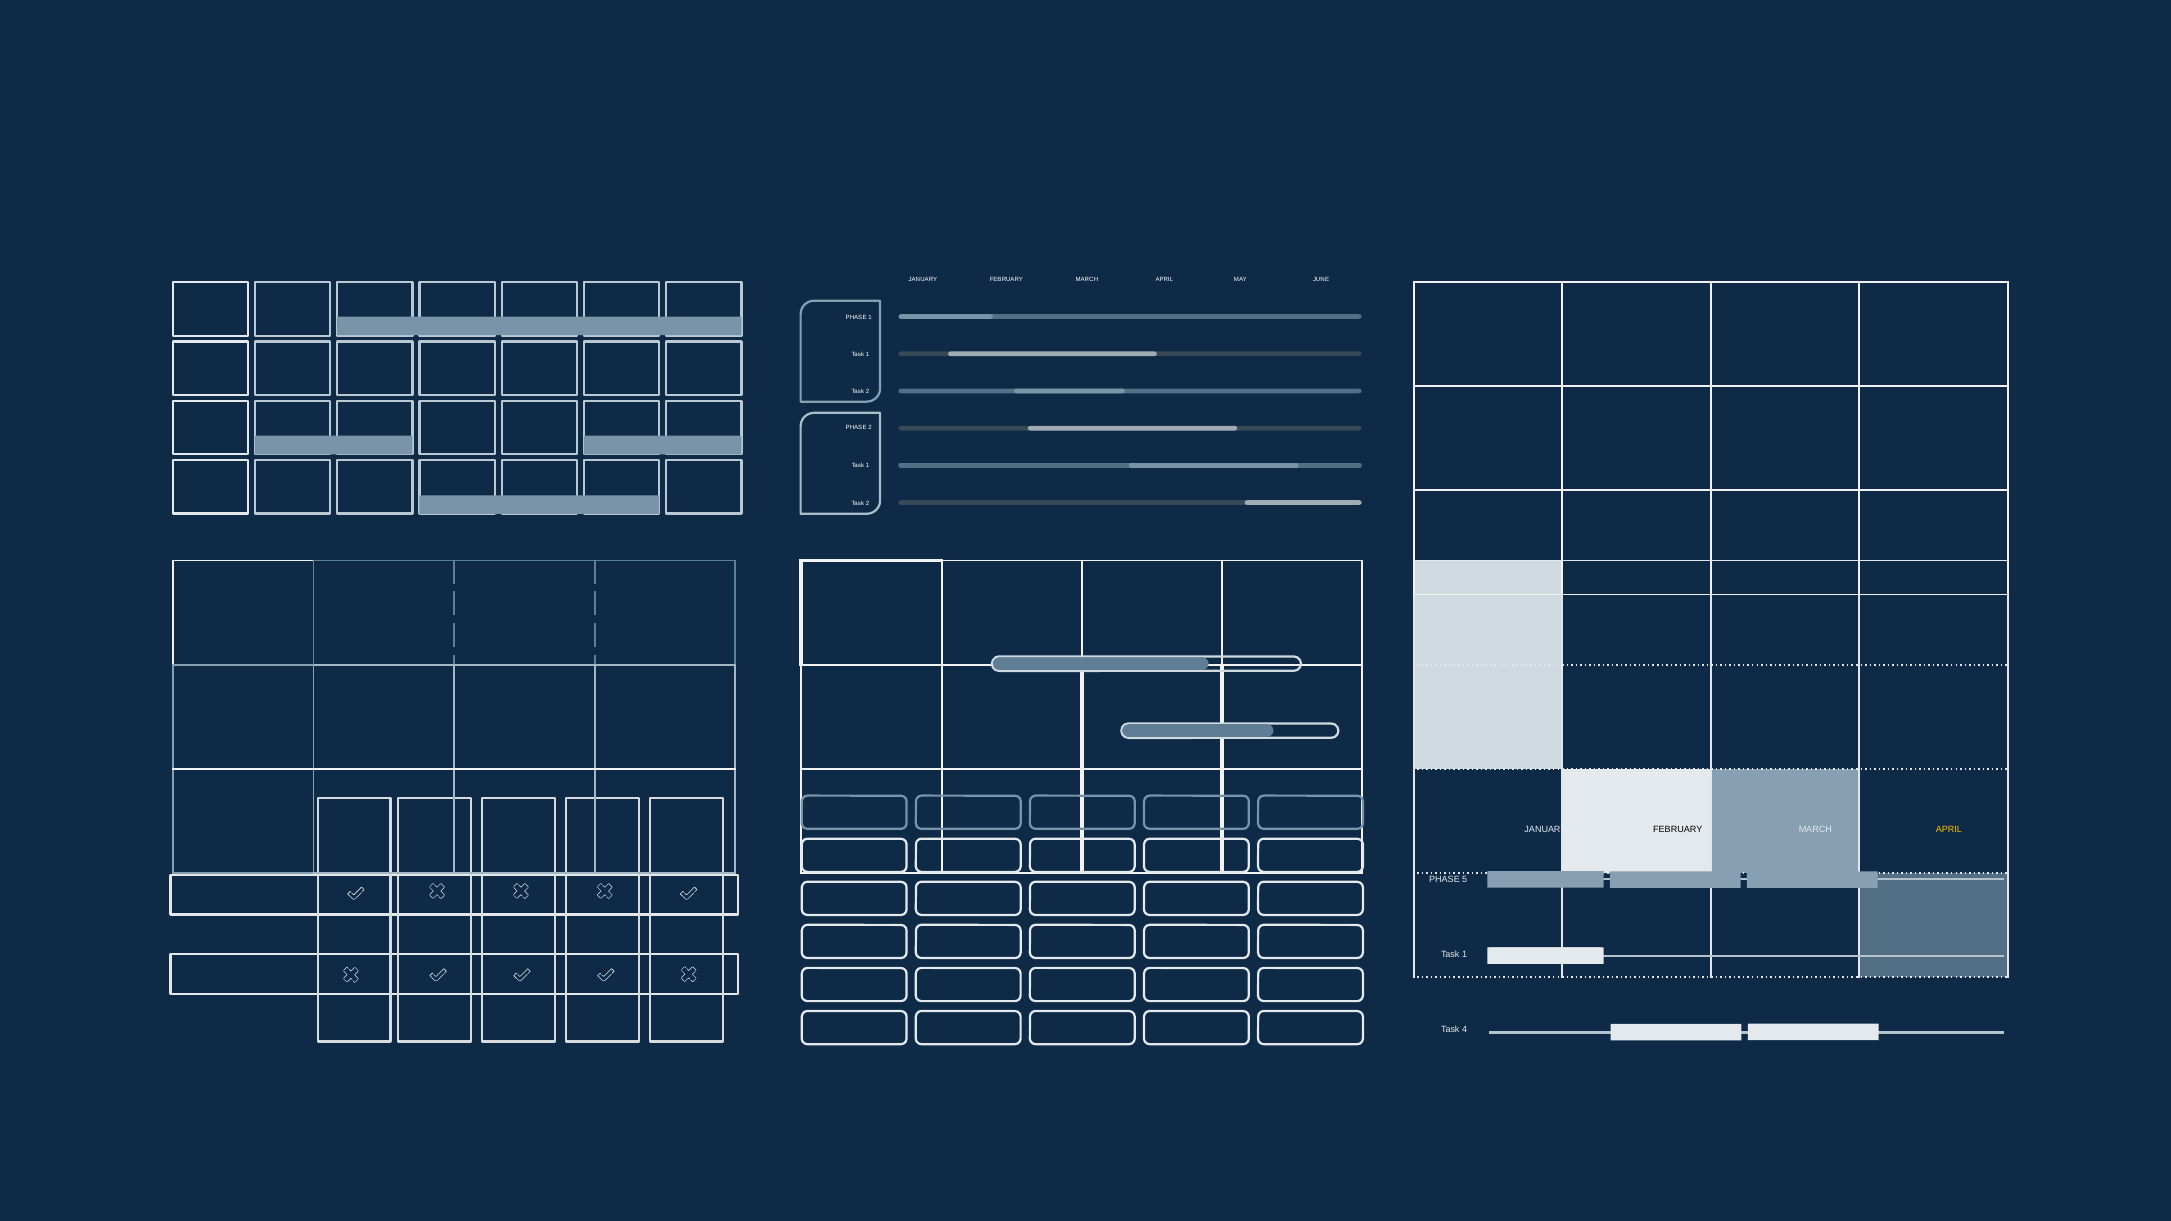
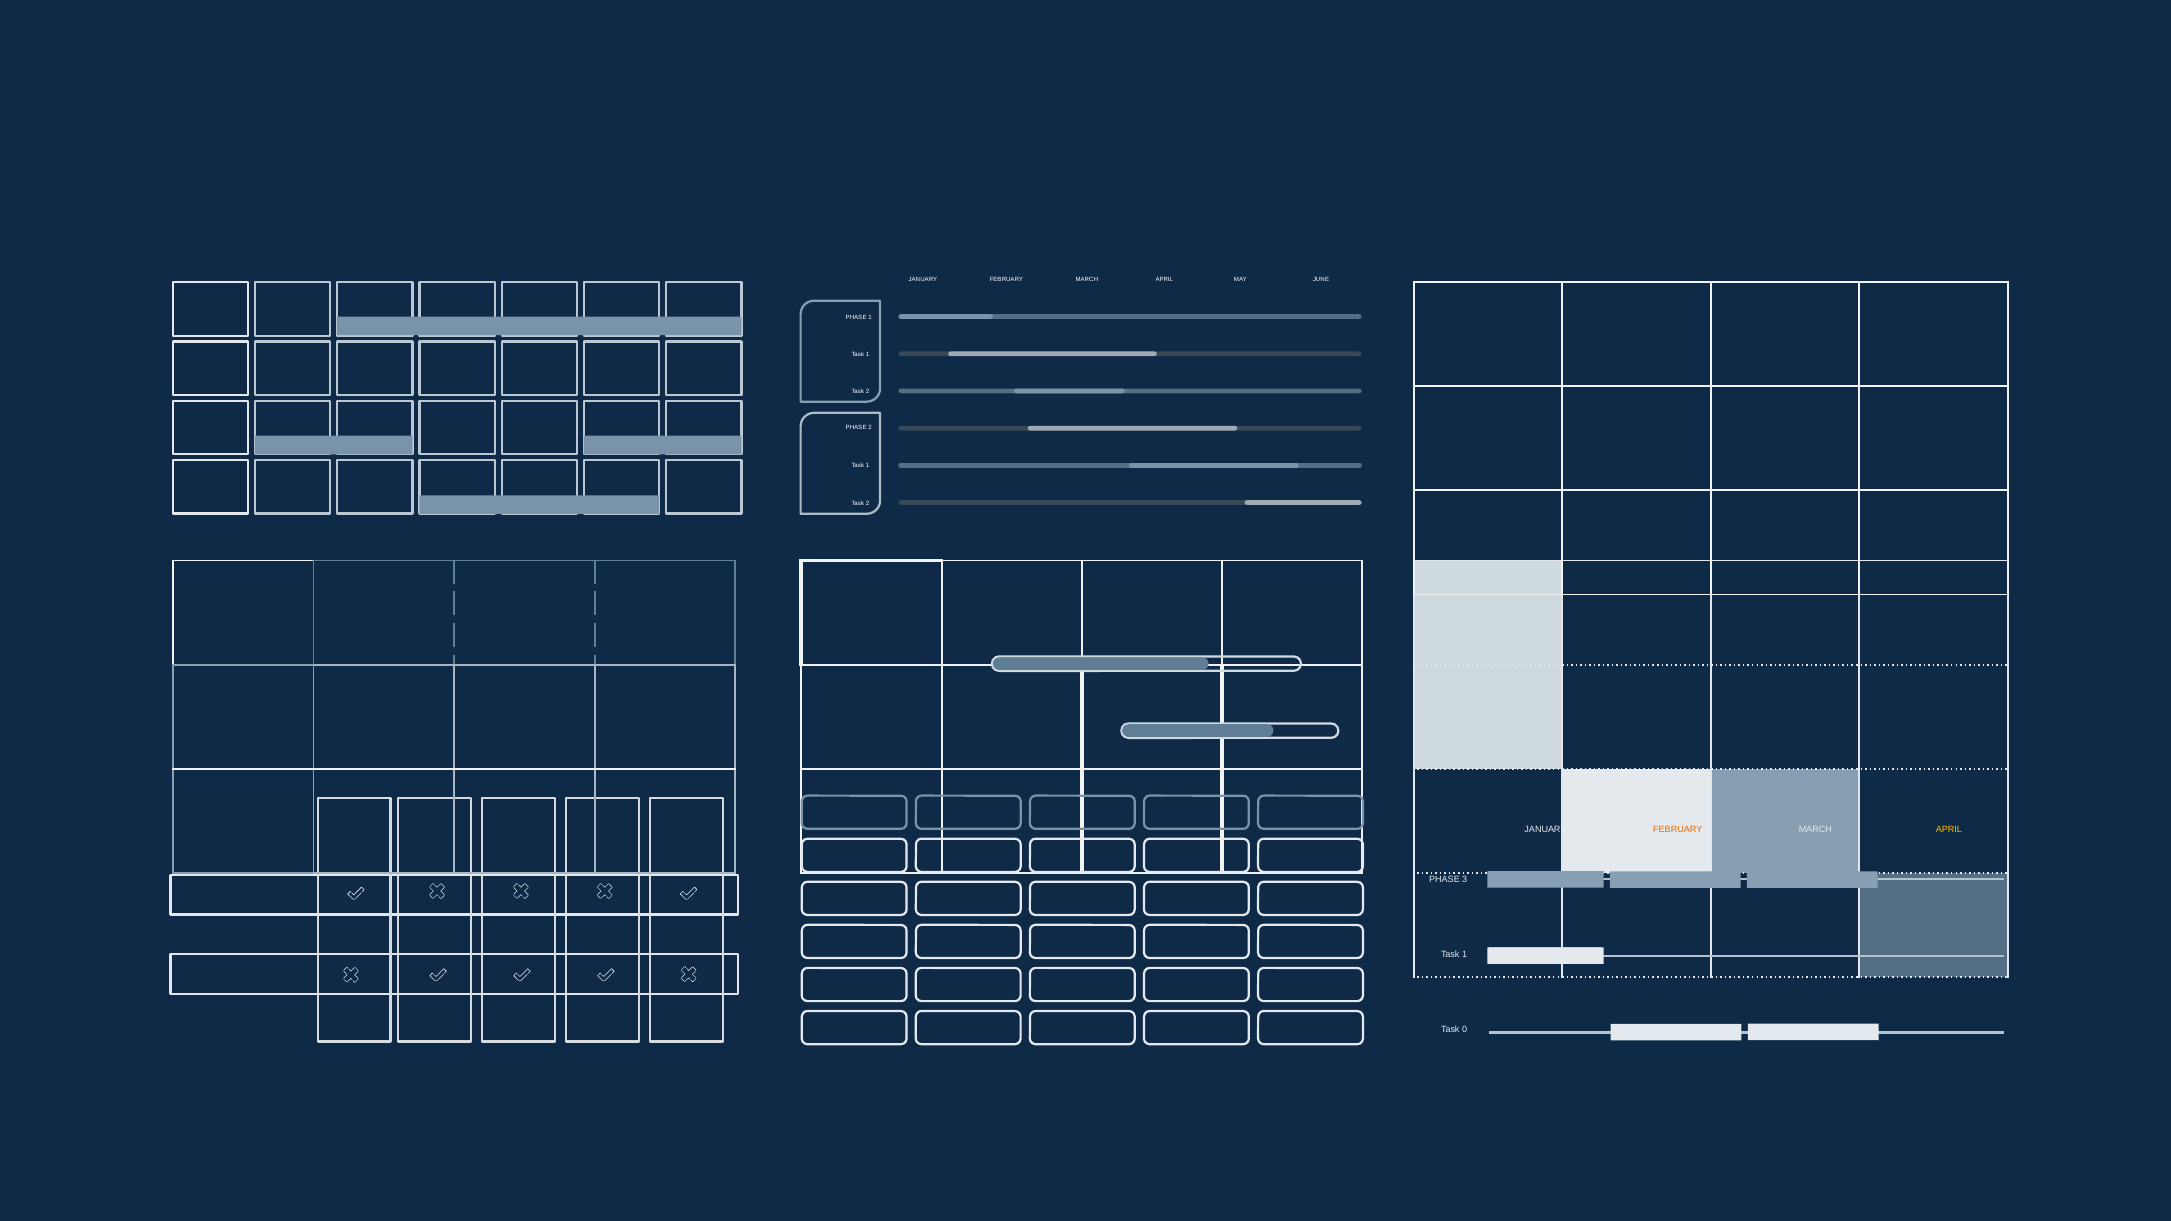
FEBRUARY colour: black -> orange (1678, 830)
5: 5 -> 3 (1465, 880)
4: 4 -> 0 (1465, 1030)
